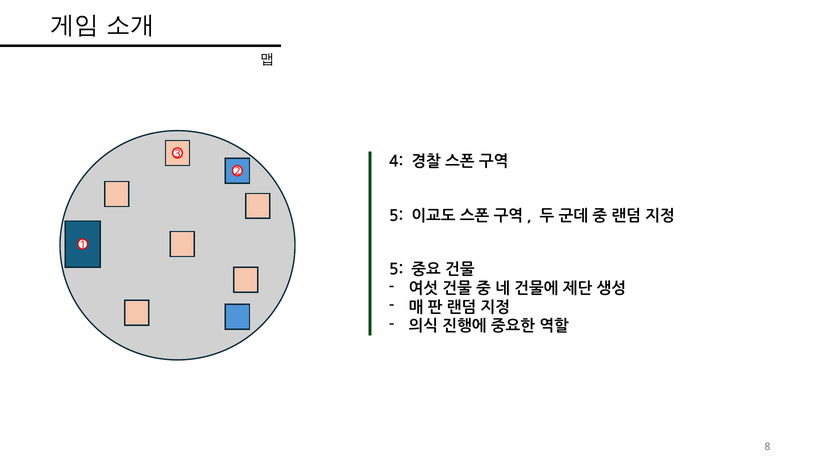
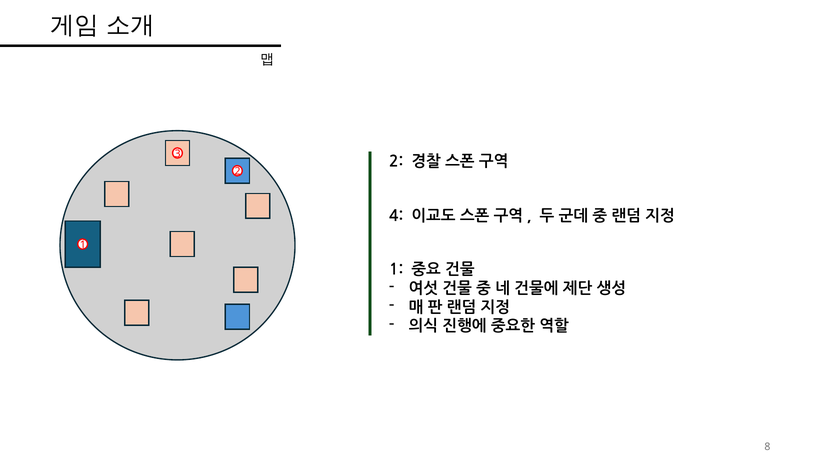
4: 4 -> 2 (396, 161)
5: 5 -> 4 (396, 216)
5: 5 -> 1 (396, 270)
